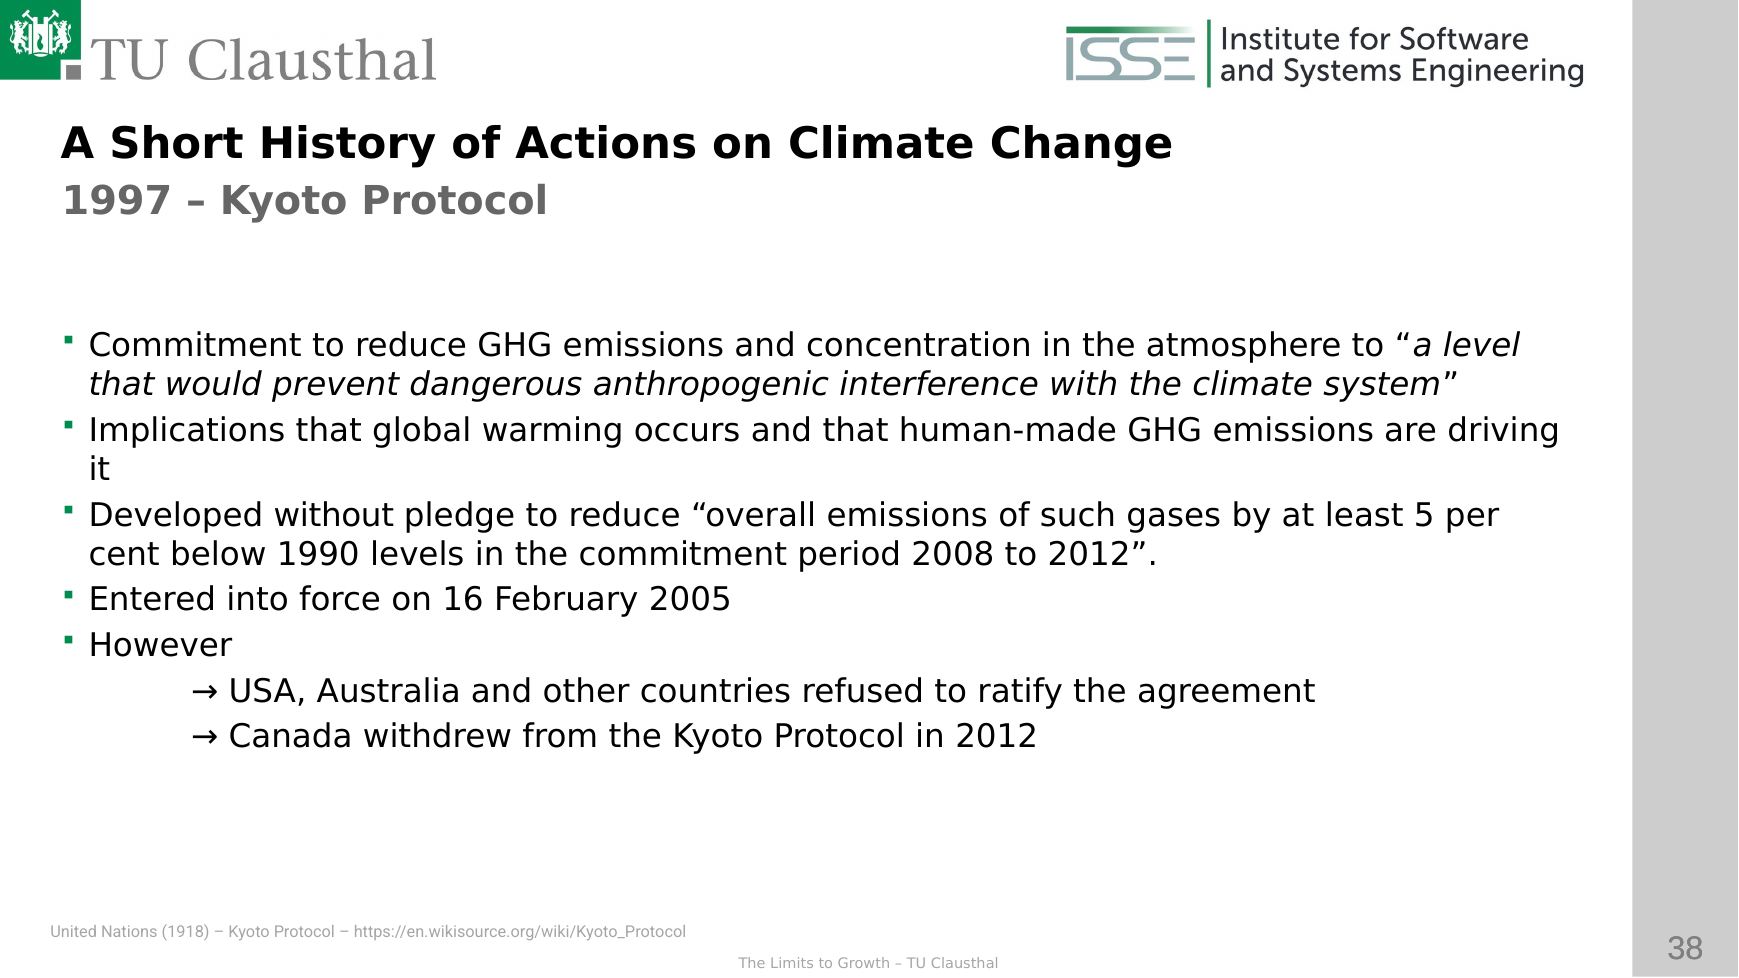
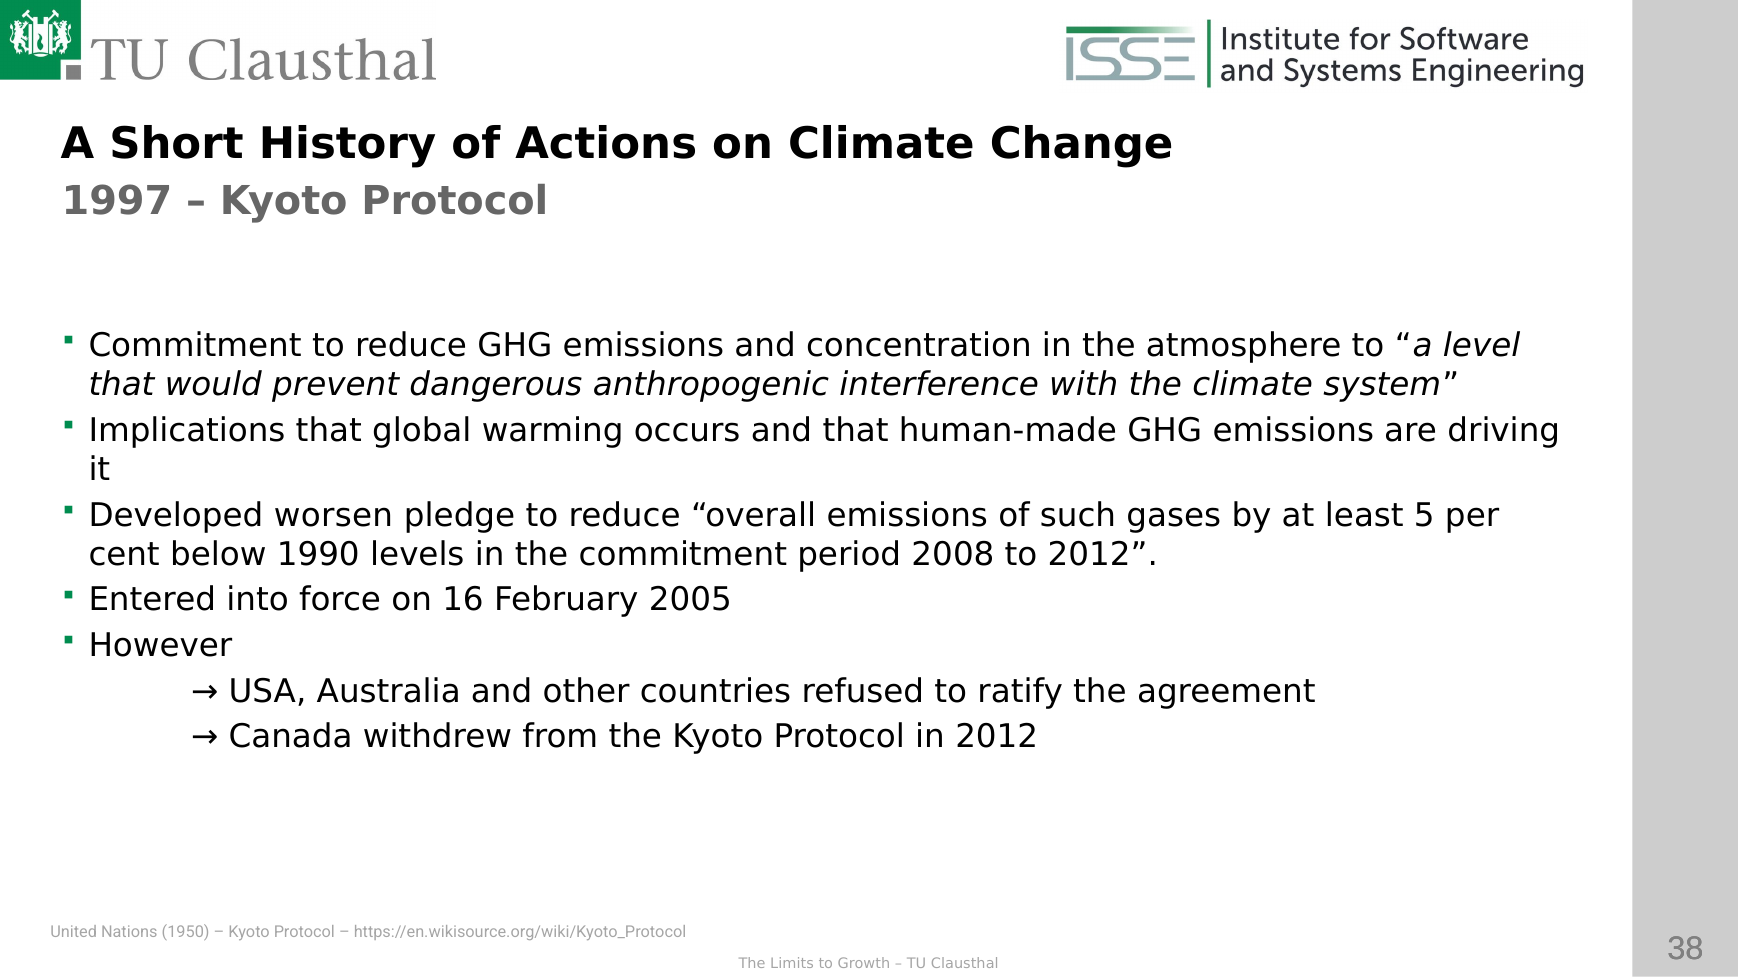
without: without -> worsen (334, 516)
1918: 1918 -> 1950 (186, 932)
